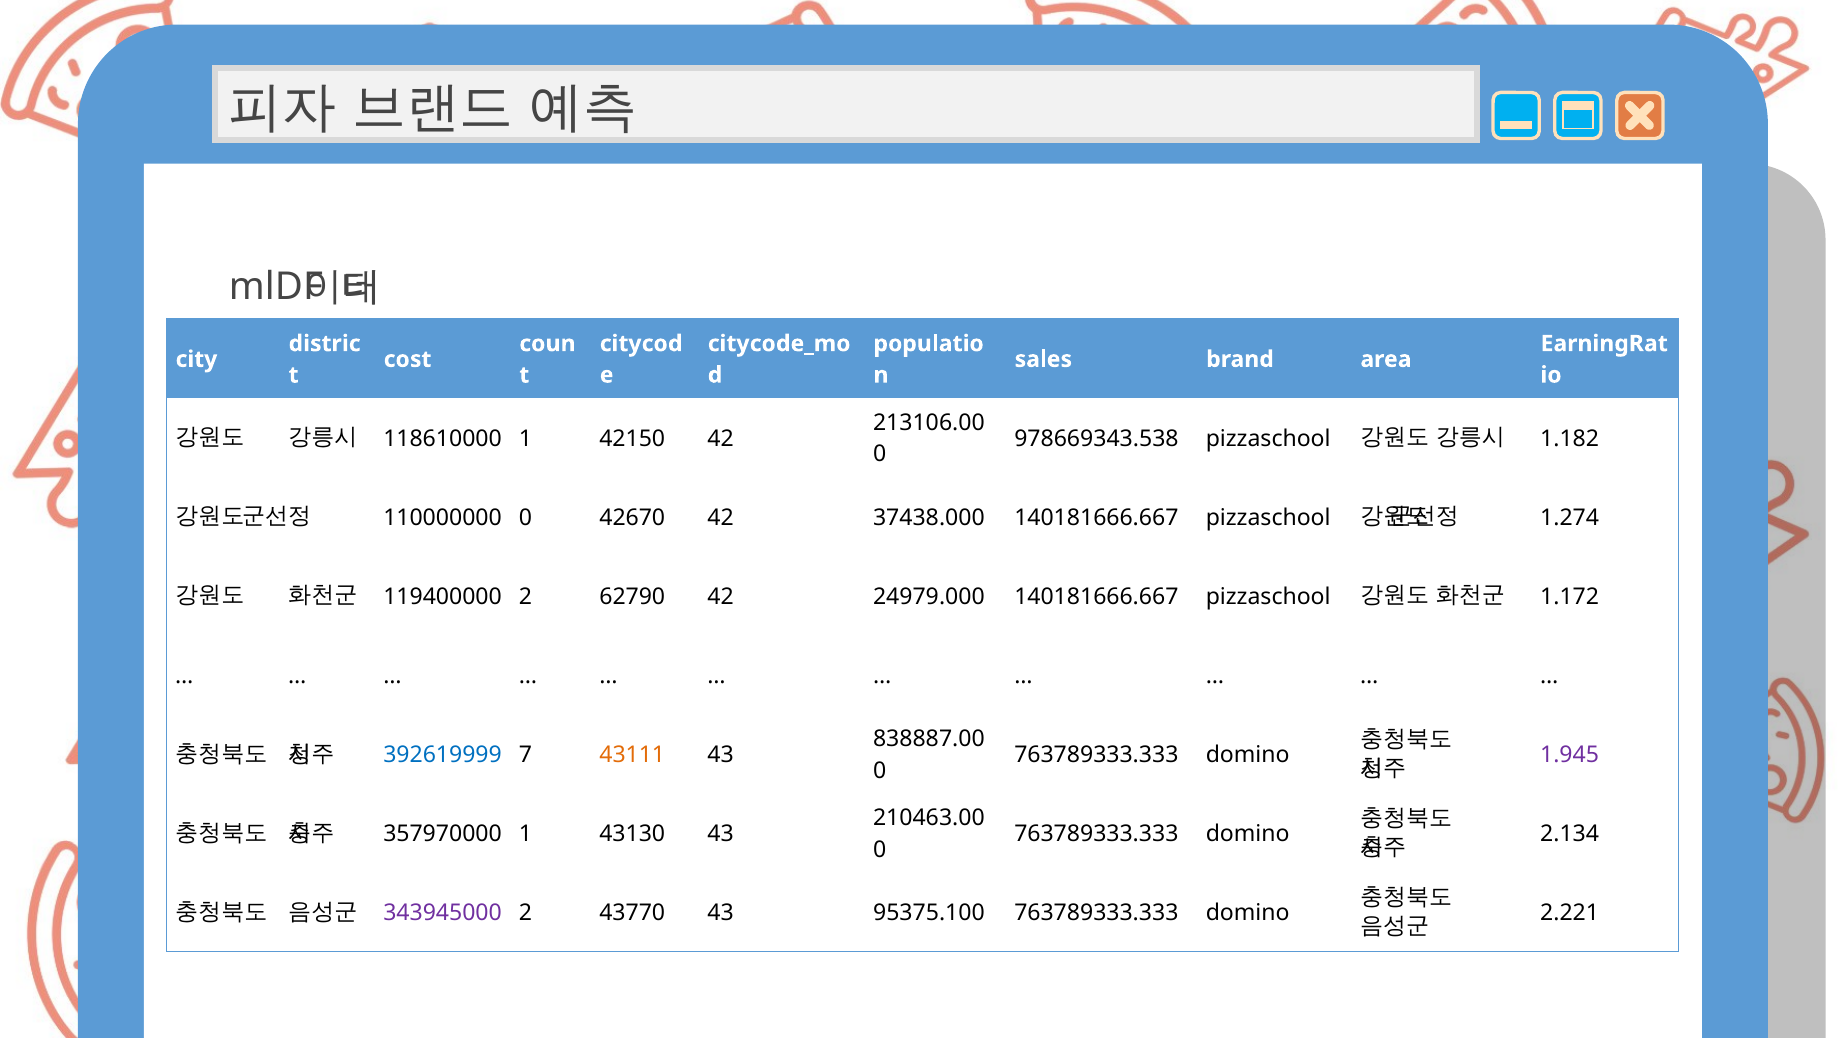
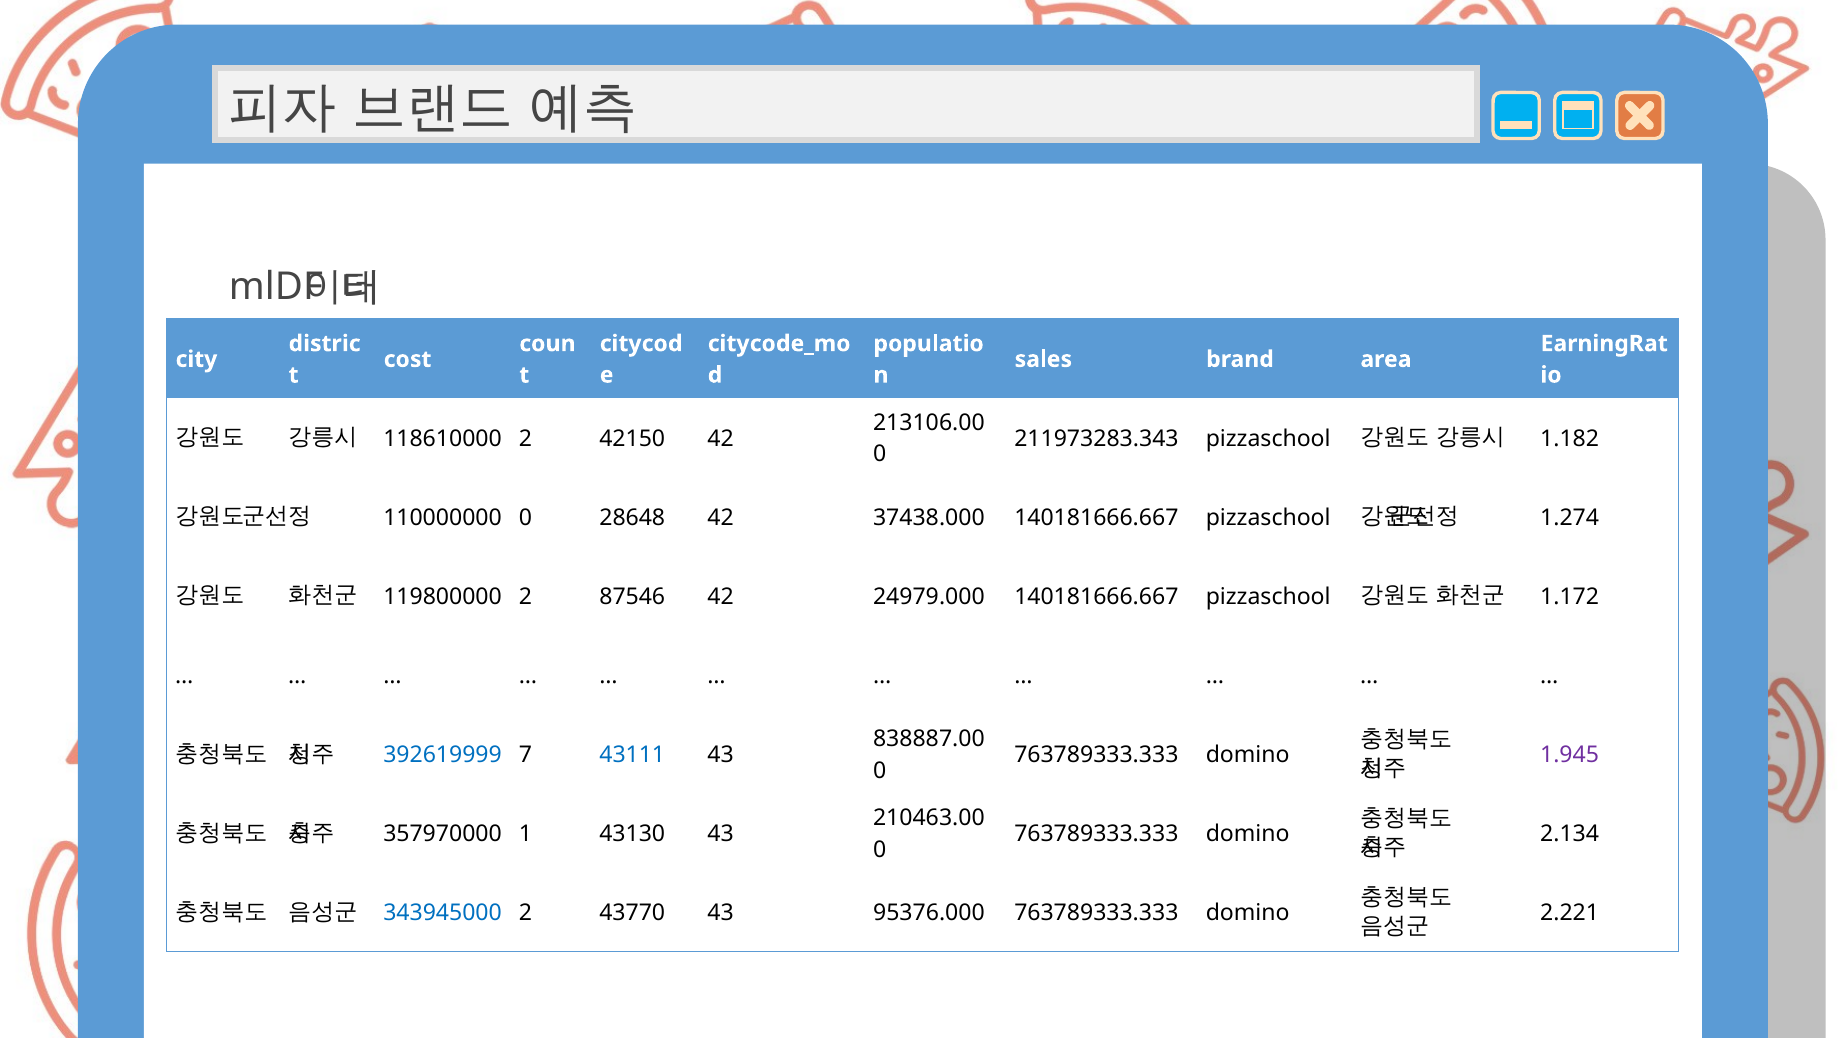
118610000 1: 1 -> 2 (526, 439)
978669343.538: 978669343.538 -> 211973283.343 (1096, 439)
42670: 42670 -> 28648 (632, 518)
119400000: 119400000 -> 119800000 (443, 597)
62790: 62790 -> 87546 (632, 597)
43111 colour: orange -> blue (632, 755)
343945000 colour: purple -> blue (443, 913)
95375.100: 95375.100 -> 95376.000 (929, 913)
